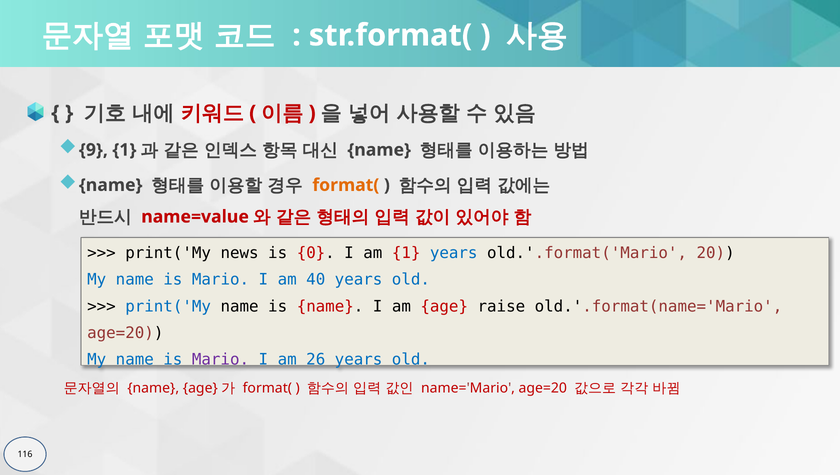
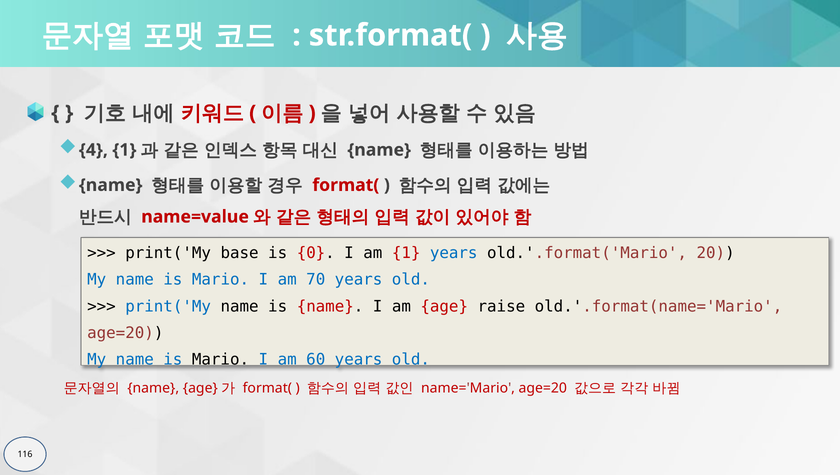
9: 9 -> 4 (93, 150)
format( colour: orange -> red (346, 185)
news: news -> base (240, 253)
40: 40 -> 70 (316, 280)
Mario colour: purple -> black (220, 359)
26: 26 -> 60 (316, 359)
